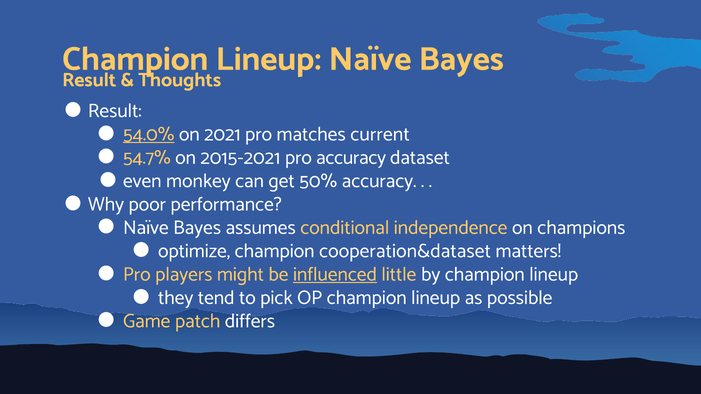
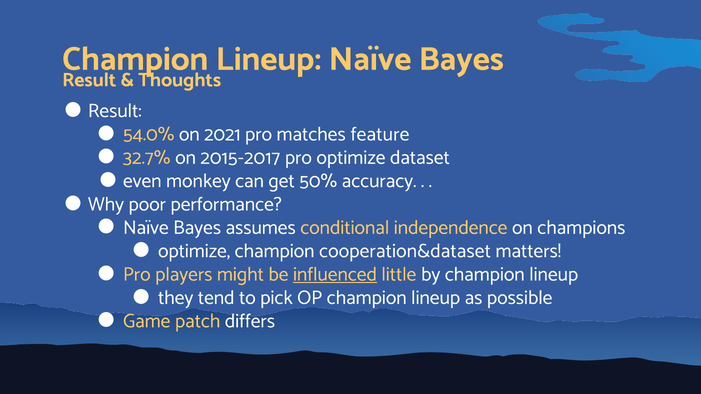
54.0% underline: present -> none (149, 134)
current: current -> feature (380, 134)
54.7%: 54.7% -> 32.7% (147, 157)
2015-2021: 2015-2021 -> 2015-2017 (240, 157)
pro accuracy: accuracy -> optimize (351, 157)
